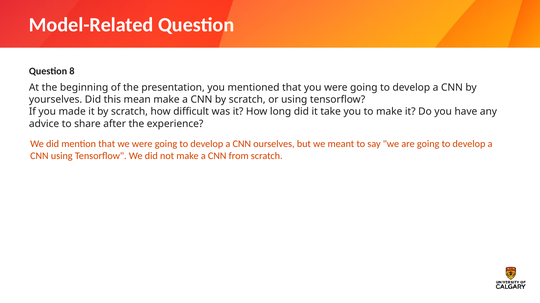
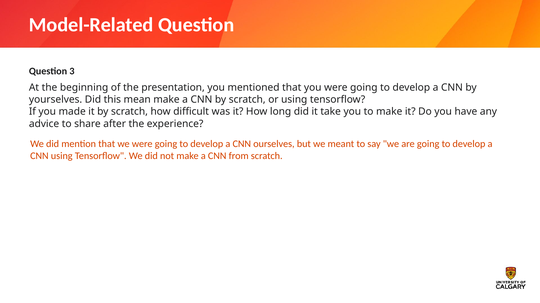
8: 8 -> 3 (72, 71)
